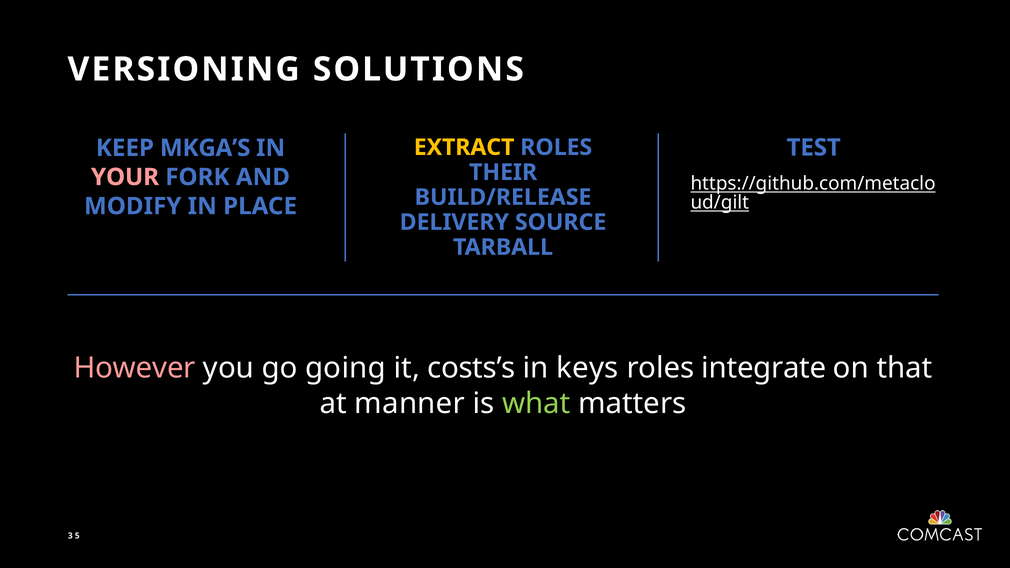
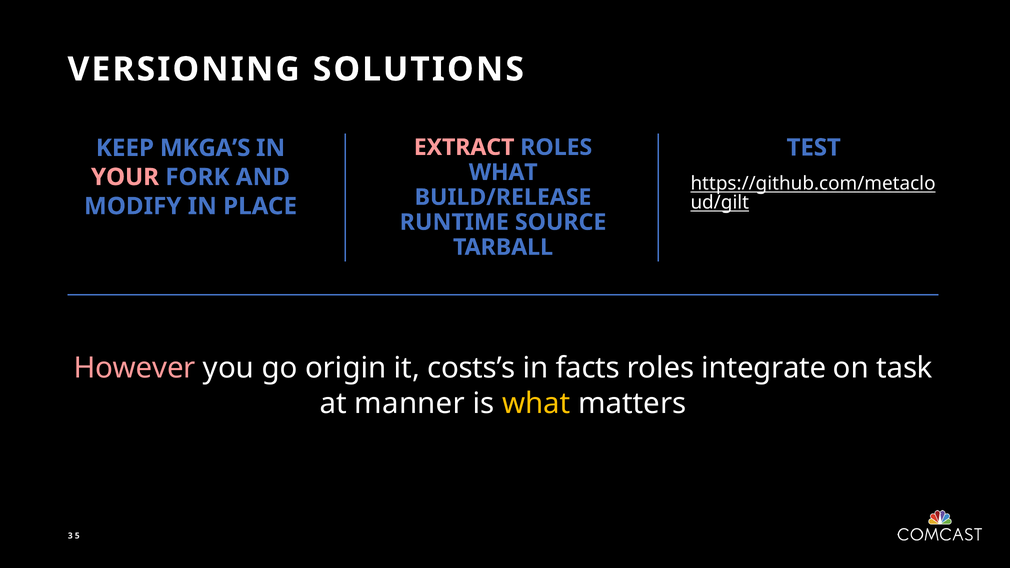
EXTRACT colour: yellow -> pink (464, 147)
THEIR: THEIR -> WHAT (503, 172)
DELIVERY: DELIVERY -> RUNTIME (454, 222)
going: going -> origin (346, 368)
keys: keys -> facts (588, 368)
that: that -> task (905, 368)
what colour: light green -> yellow (536, 403)
